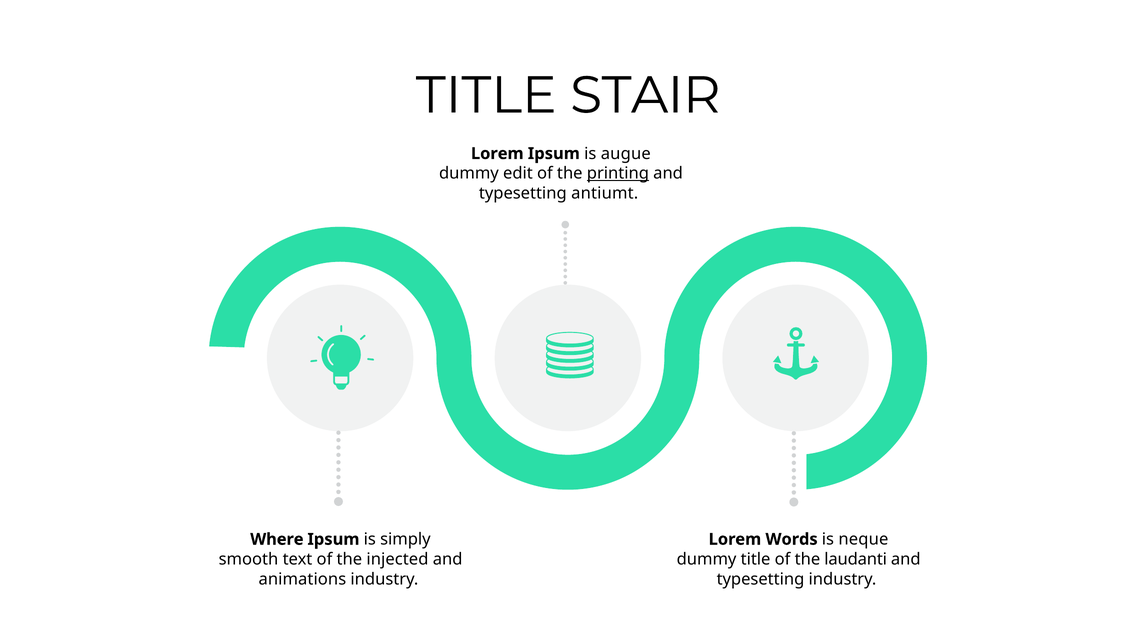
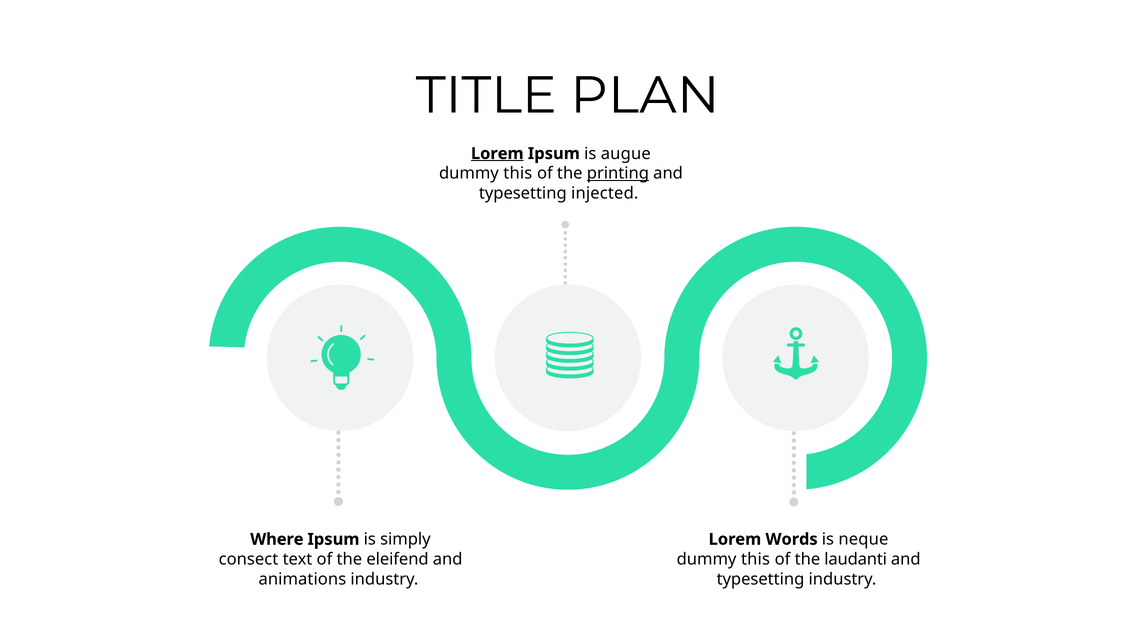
STAIR: STAIR -> PLAN (645, 95)
Lorem underline: none -> present (497, 154)
edit: edit -> this (518, 173)
antiumt: antiumt -> injected (605, 193)
smooth: smooth -> consect (248, 559)
injected: injected -> eleifend (398, 559)
title: title -> this (755, 559)
